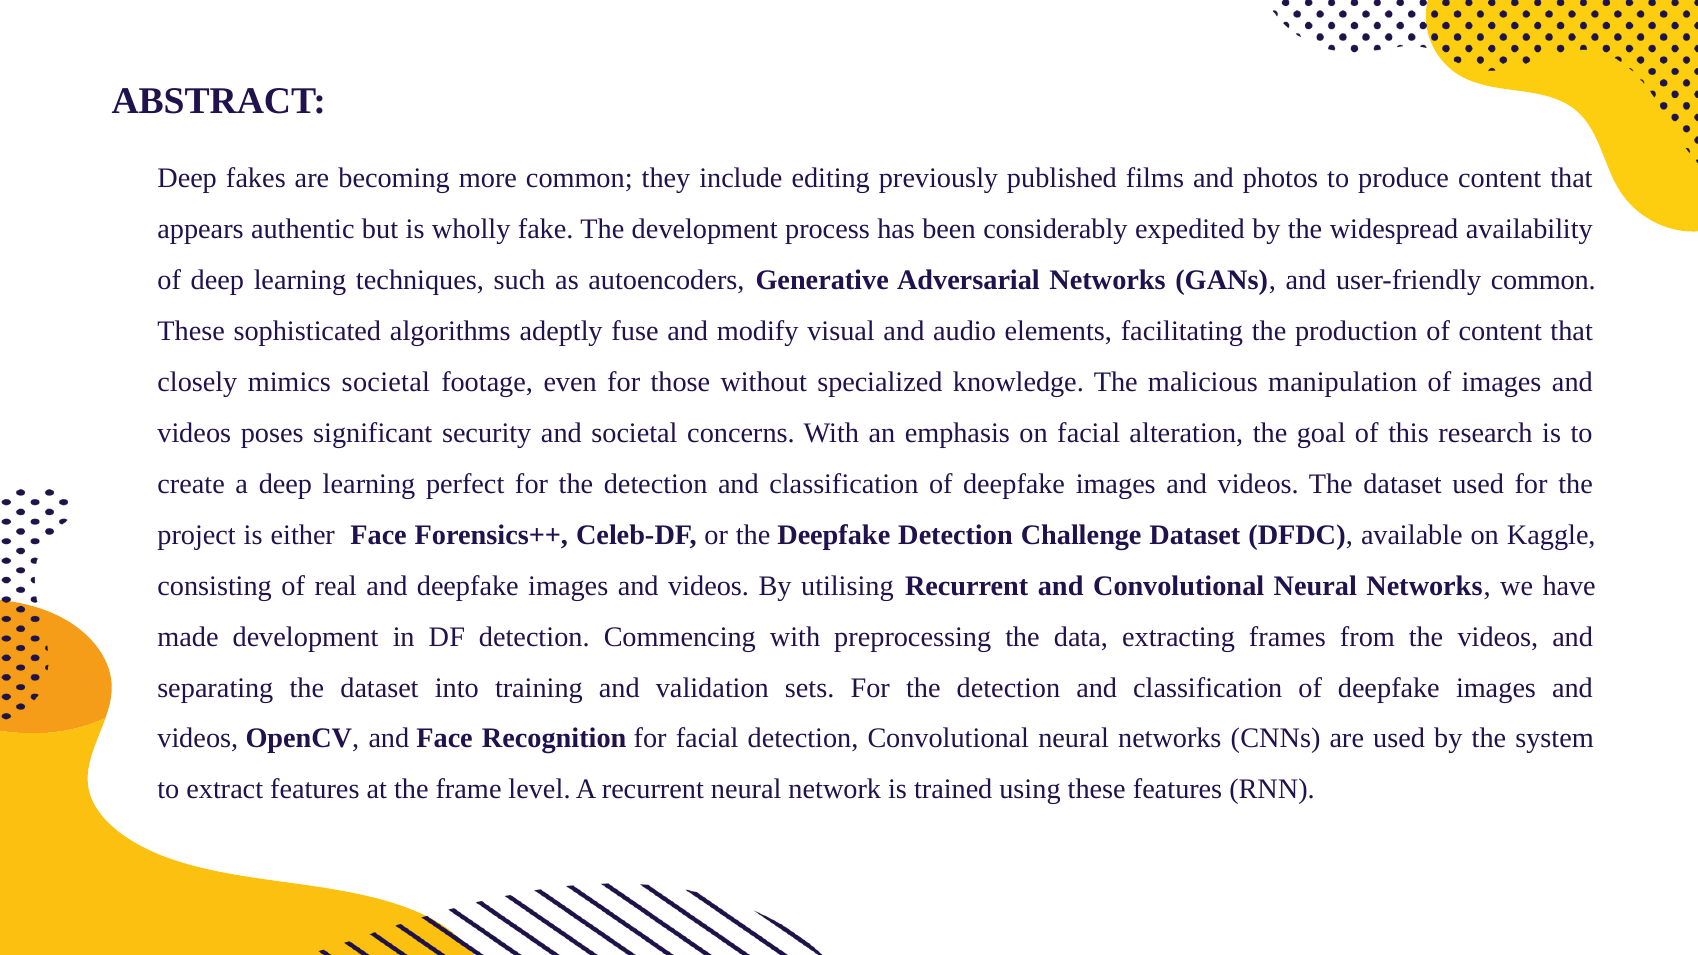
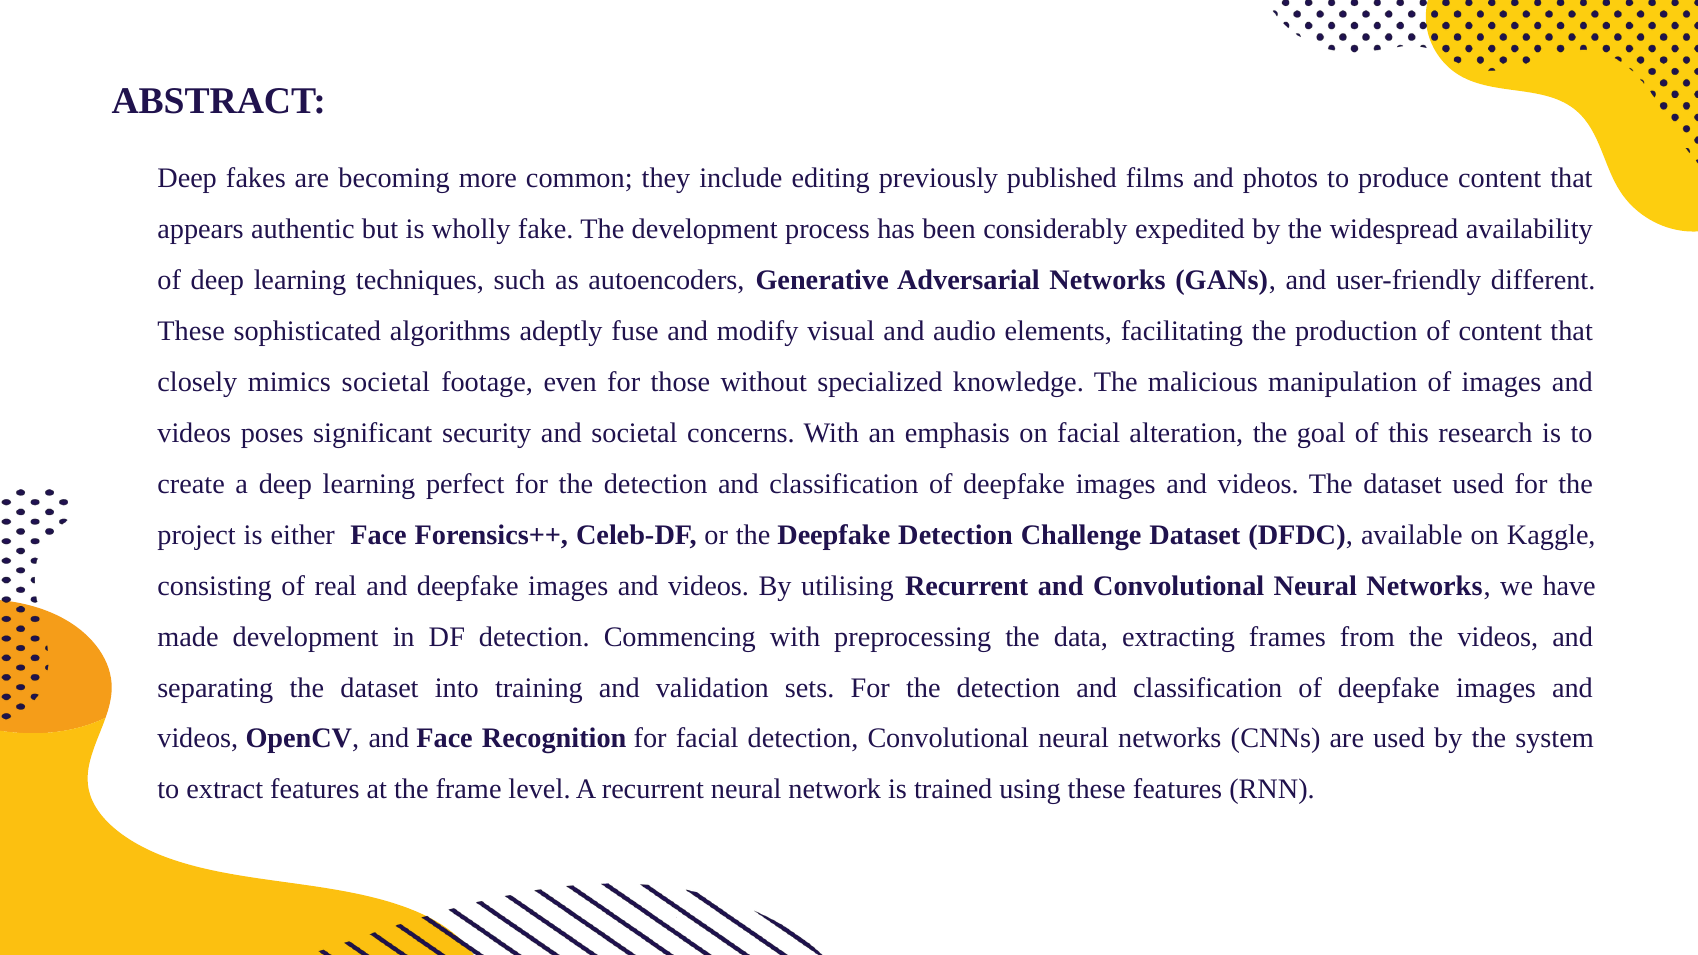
user-friendly common: common -> different (1543, 280)
